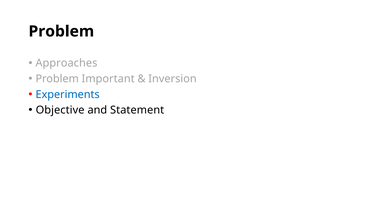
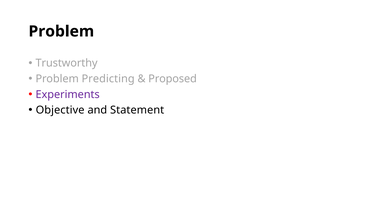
Approaches: Approaches -> Trustworthy (67, 63)
Important: Important -> Predicting (108, 79)
Inversion: Inversion -> Proposed (173, 79)
Experiments colour: blue -> purple (68, 95)
